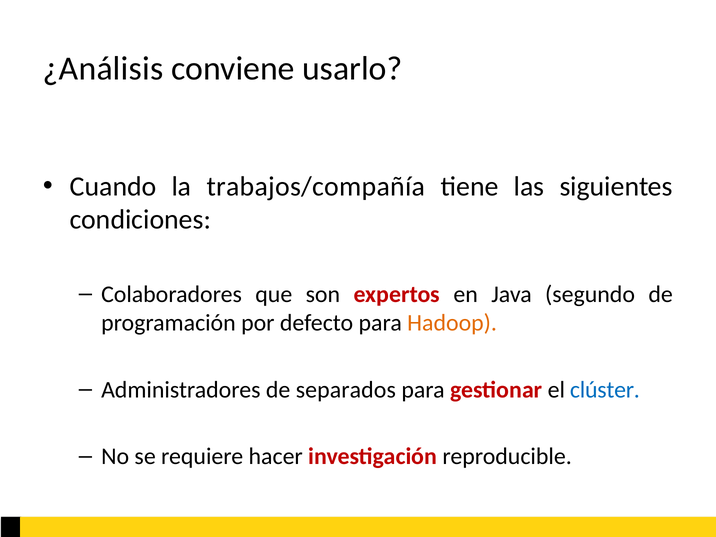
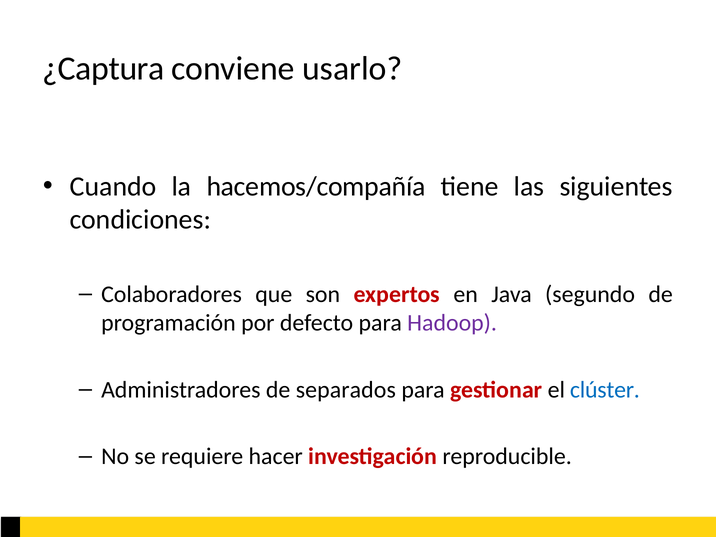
¿Análisis: ¿Análisis -> ¿Captura (103, 69)
trabajos/compañía: trabajos/compañía -> hacemos/compañía (316, 186)
Hadoop colour: orange -> purple (452, 323)
